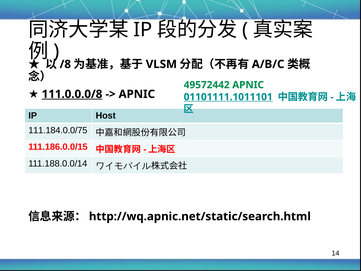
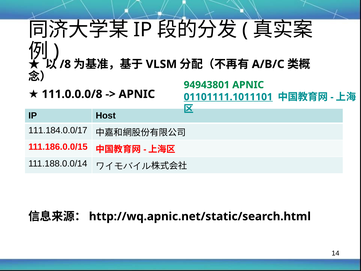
49572442: 49572442 -> 94943801 (207, 85)
111.0.0.0/8 underline: present -> none (72, 94)
111.184.0.0/75: 111.184.0.0/75 -> 111.184.0.0/17 (58, 130)
